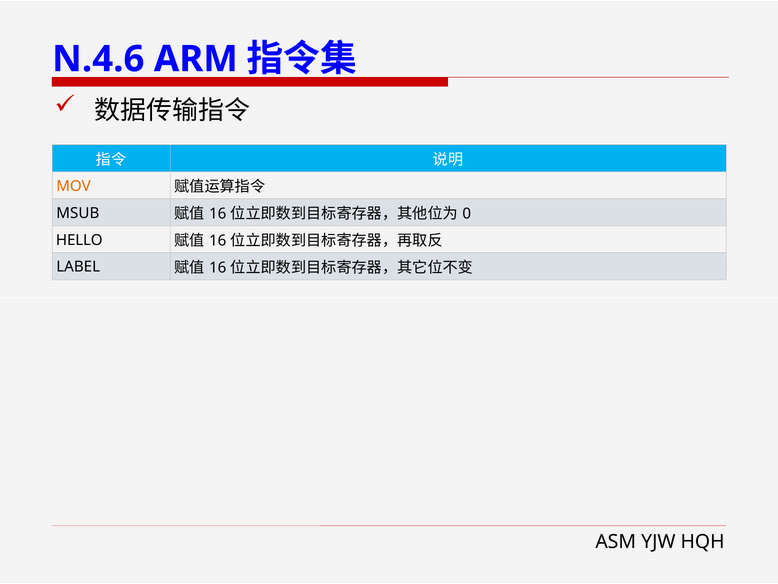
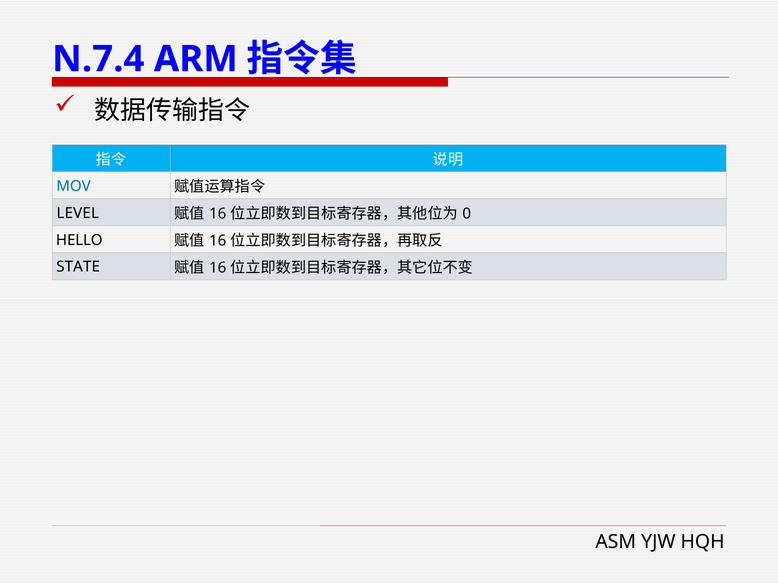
N.4.6: N.4.6 -> N.7.4 (98, 59)
MOV colour: orange -> blue (74, 186)
MSUB: MSUB -> LEVEL (78, 213)
LABEL: LABEL -> STATE (78, 267)
